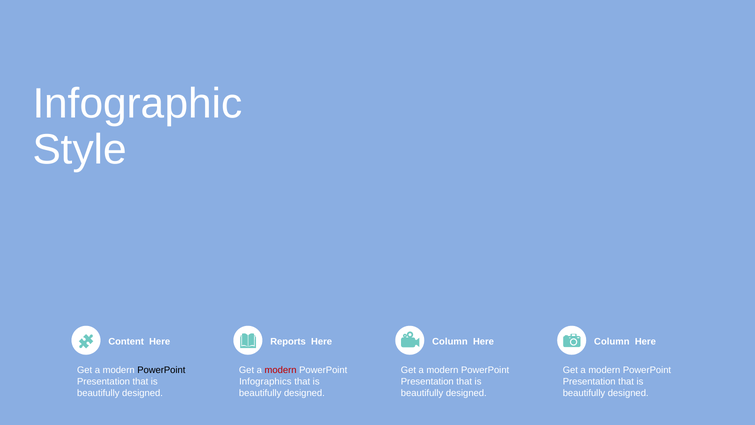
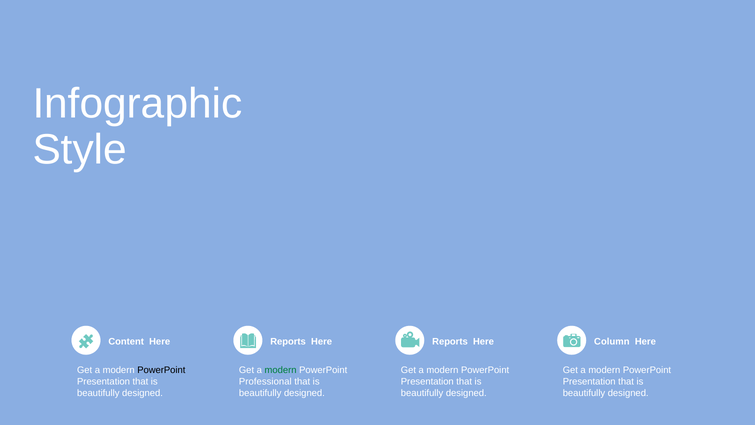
Column: Column -> Reports (450, 341)
modern colour: red -> green (281, 370)
Infographics: Infographics -> Professional (265, 381)
